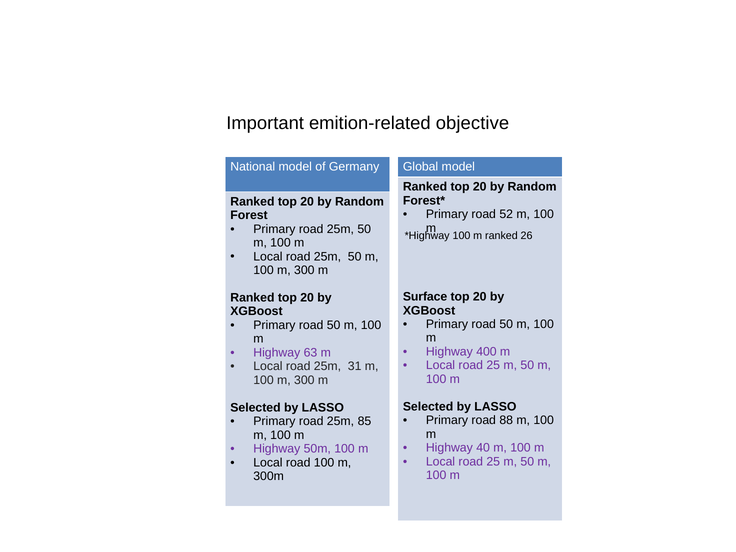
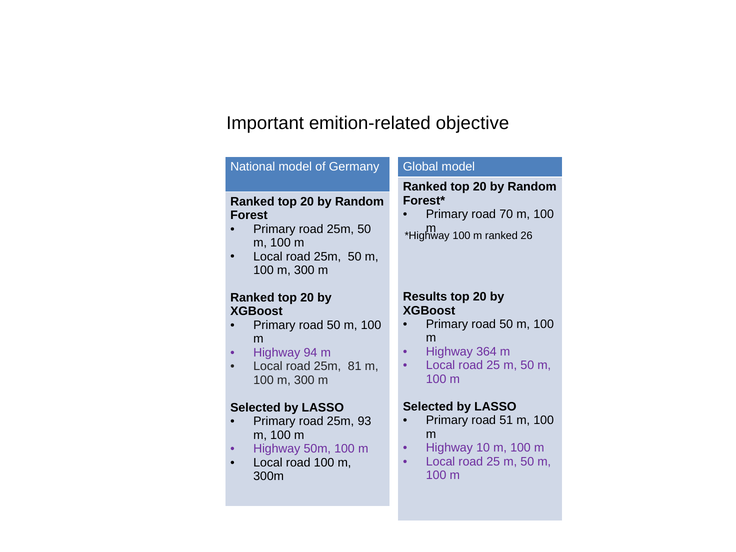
52: 52 -> 70 (506, 214)
Surface: Surface -> Results (425, 297)
400: 400 -> 364 (486, 352)
63: 63 -> 94 (310, 353)
31: 31 -> 81 (355, 366)
88: 88 -> 51 (506, 420)
85: 85 -> 93 (364, 421)
40: 40 -> 10 (483, 448)
